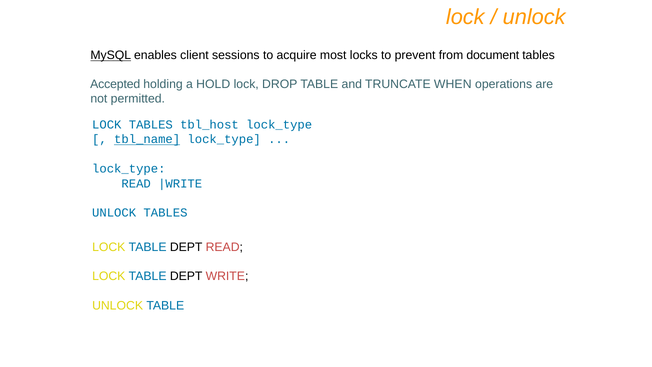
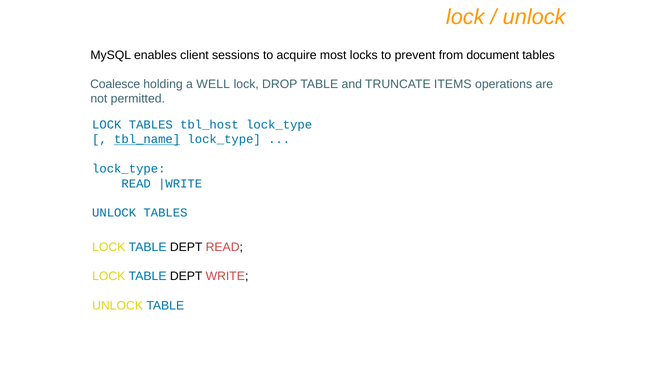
MySQL underline: present -> none (111, 55)
Accepted: Accepted -> Coalesce (115, 84)
HOLD: HOLD -> WELL (213, 84)
WHEN: WHEN -> ITEMS (453, 84)
